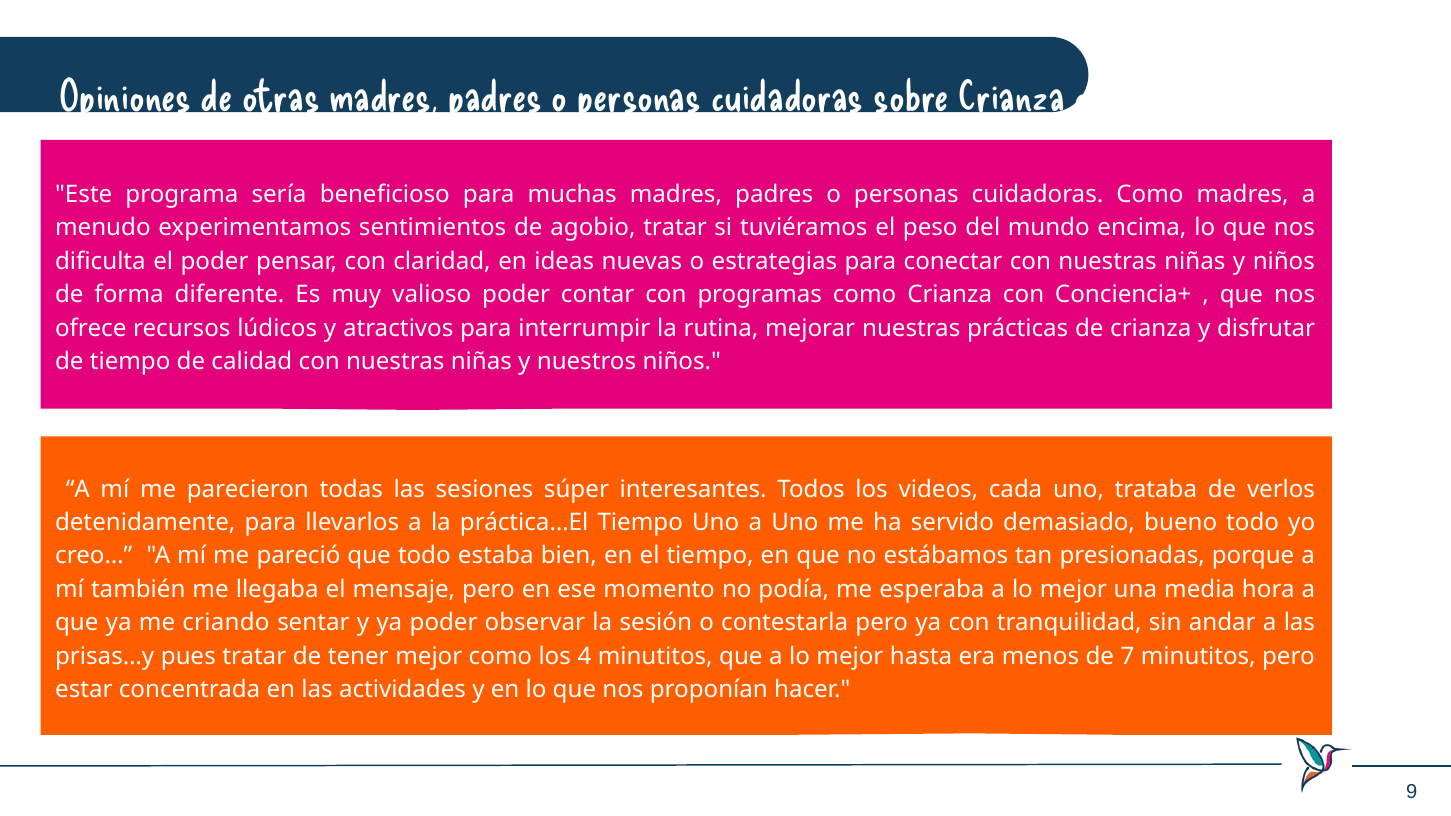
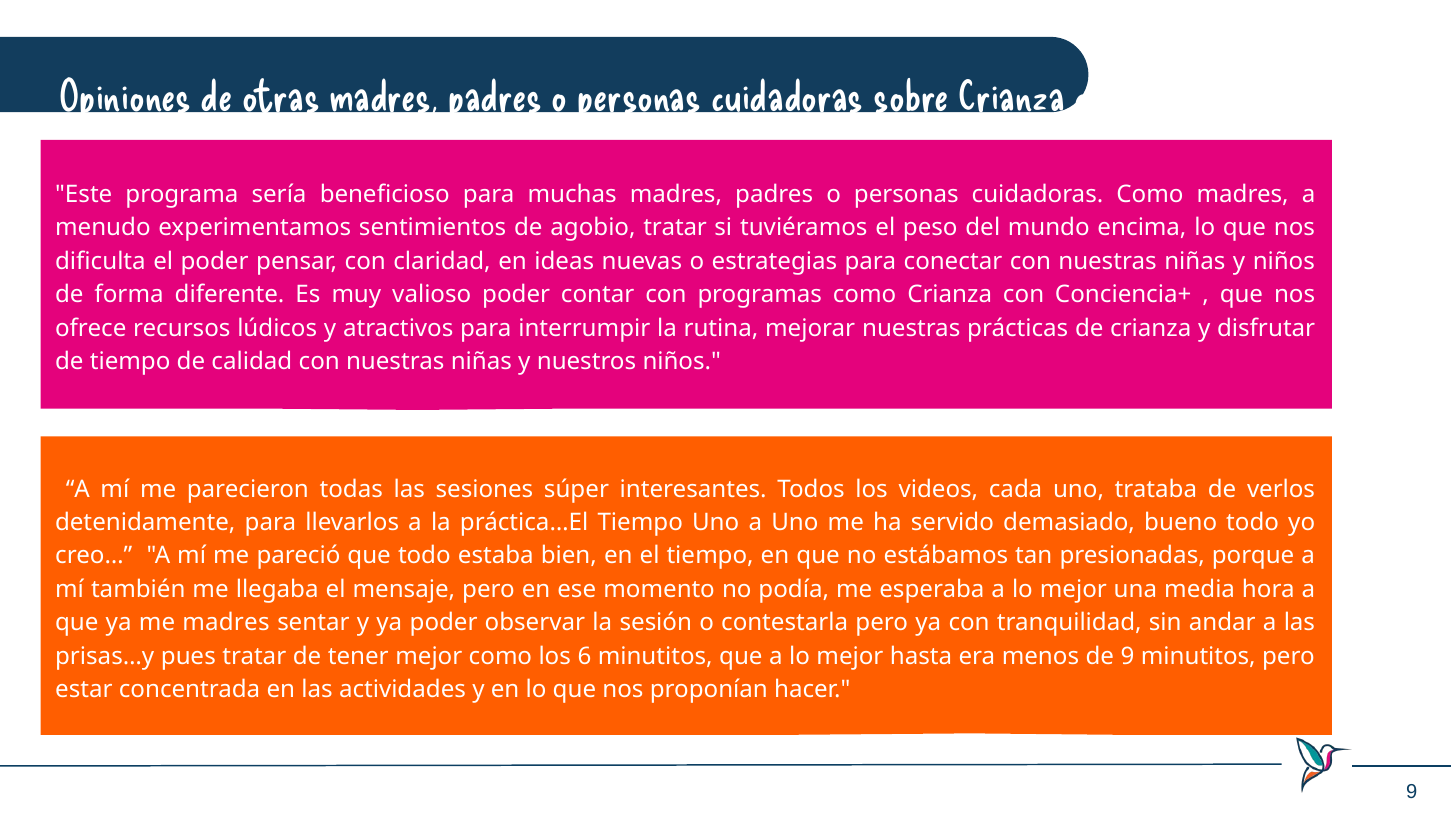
me criando: criando -> madres (226, 623)
4: 4 -> 6 (584, 656)
de 7: 7 -> 9 (1128, 656)
